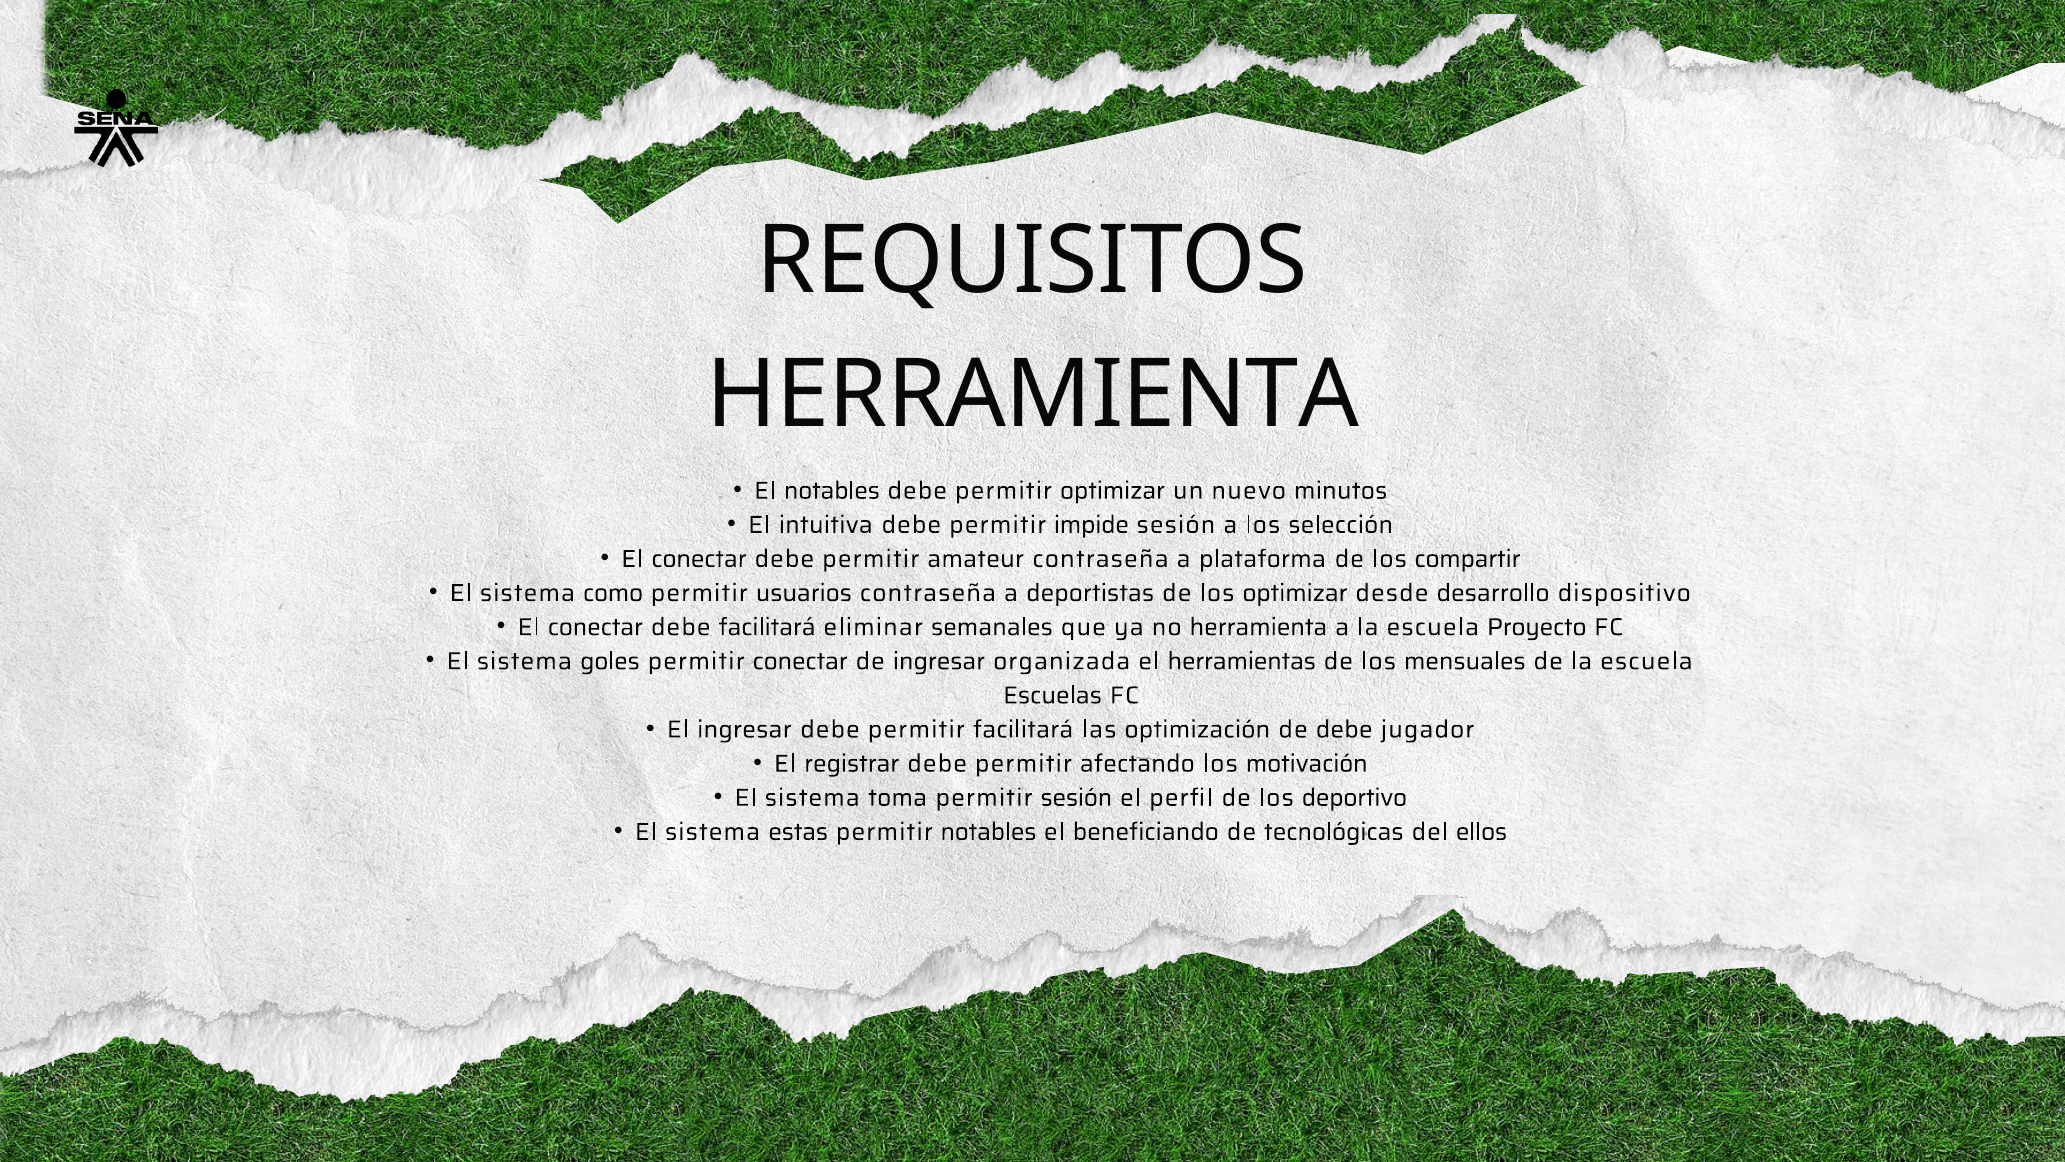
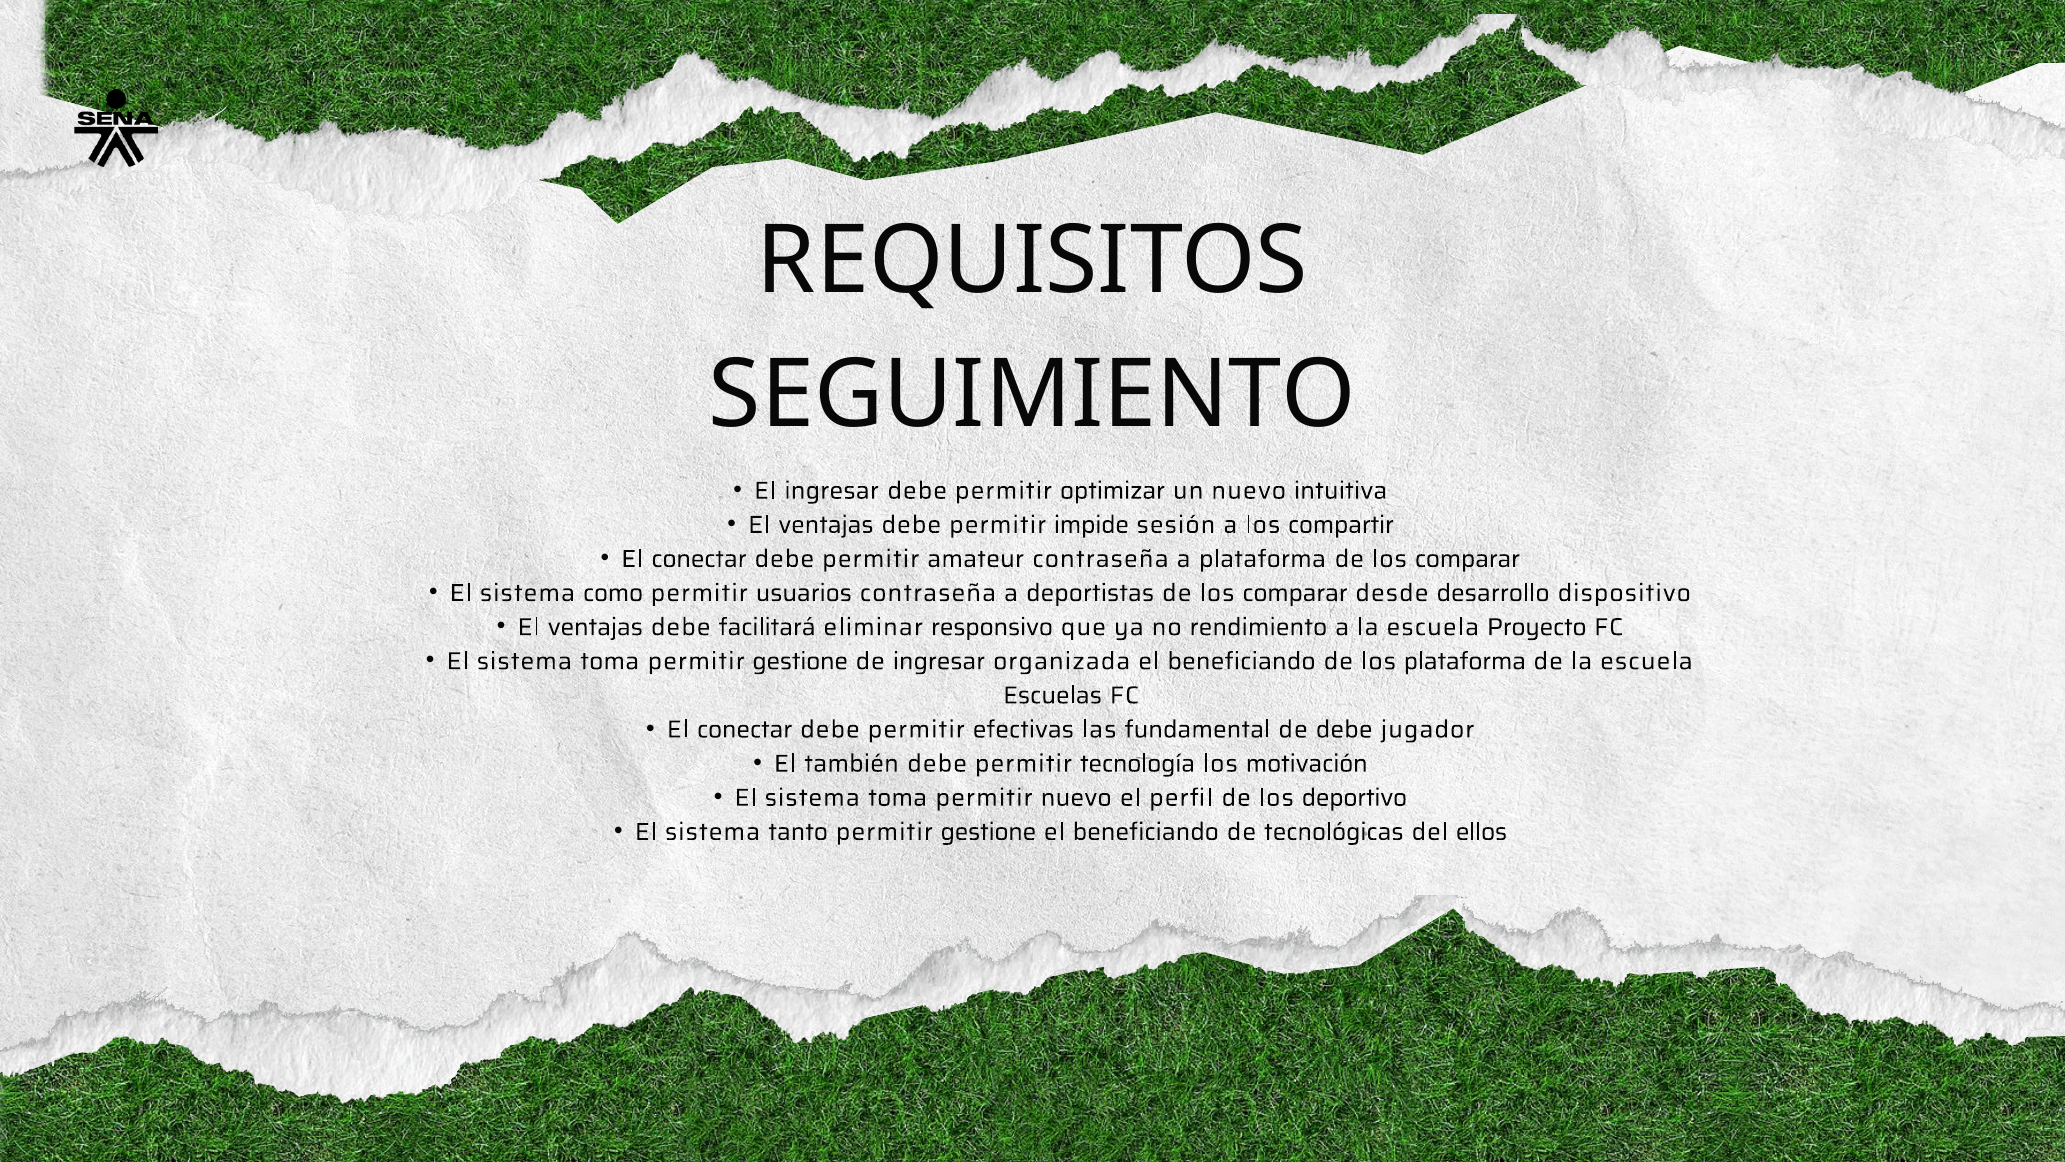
HERRAMIENTA: HERRAMIENTA -> SEGUIMIENTO (1033, 395)
El notables: notables -> ingresar (832, 490)
minutos: minutos -> intuitiva (1341, 490)
intuitiva: intuitiva -> ventajas (826, 525)
selección: selección -> compartir (1341, 525)
compartir: compartir -> comparar (1467, 559)
optimizar: optimizar -> comparar (1295, 593)
conectar: conectar -> ventajas (595, 627)
semanales: semanales -> responsivo (992, 627)
no herramienta: herramienta -> rendimiento (1258, 627)
goles: goles -> toma (610, 661)
conectar: conectar -> gestione (800, 661)
organizada el herramientas: herramientas -> beneficiando (1242, 661)
los mensuales: mensuales -> plataforma (1465, 661)
ingresar: ingresar -> conectar (745, 729)
permitir facilitará: facilitará -> efectivas (1023, 729)
optimización: optimización -> fundamental (1197, 729)
registrar: registrar -> también (852, 763)
afectando: afectando -> tecnología (1138, 763)
permitir sesión: sesión -> nuevo (1076, 797)
estas: estas -> tanto (798, 831)
notables: notables -> gestione (988, 831)
